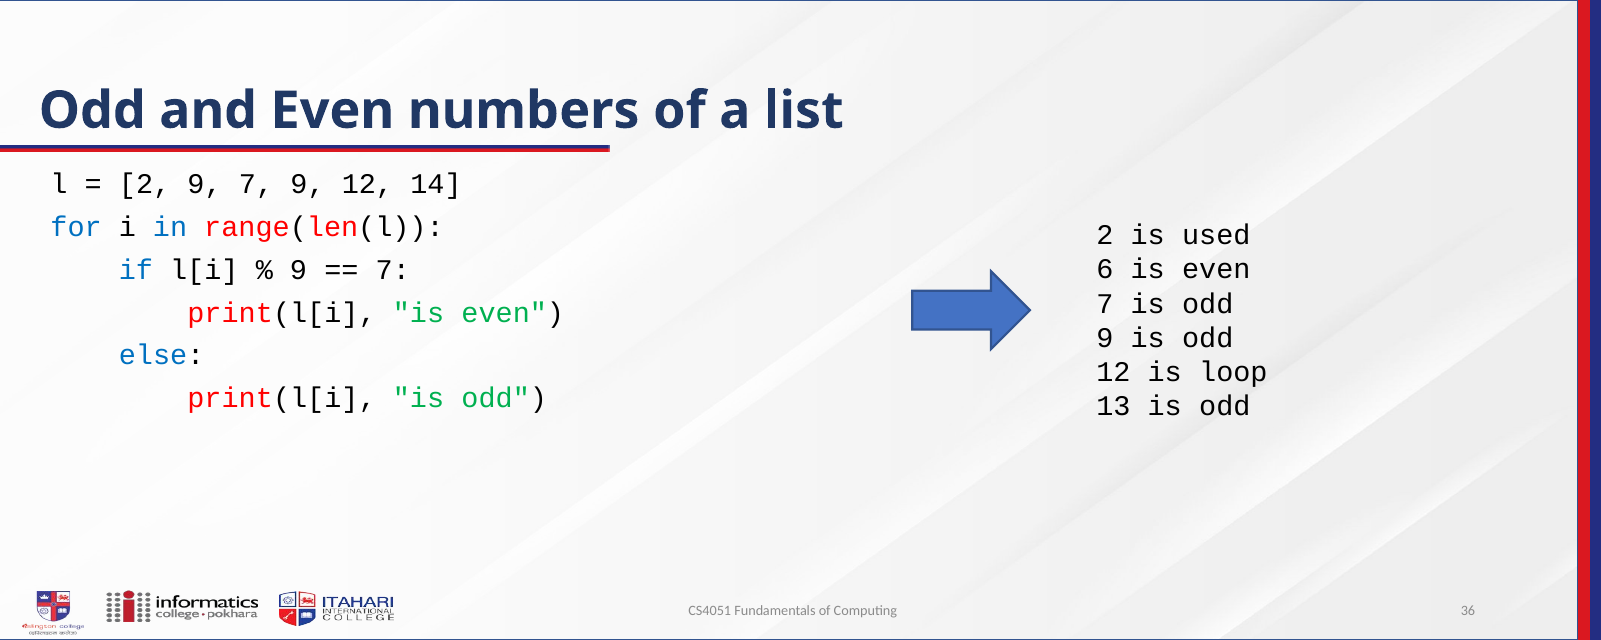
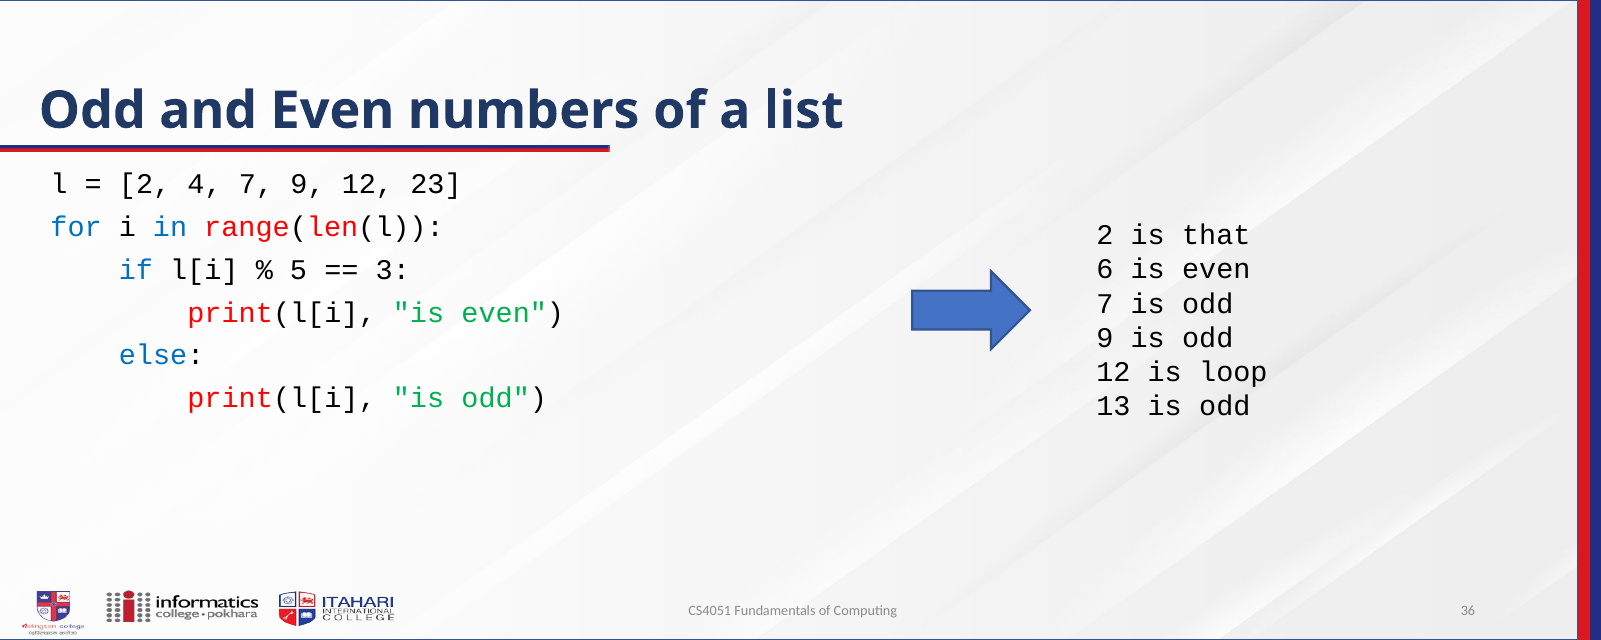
2 9: 9 -> 4 (205, 185)
14: 14 -> 23 (436, 185)
used: used -> that (1216, 236)
9: 9 -> 5 (299, 270)
7: 7 -> 3 (393, 270)
